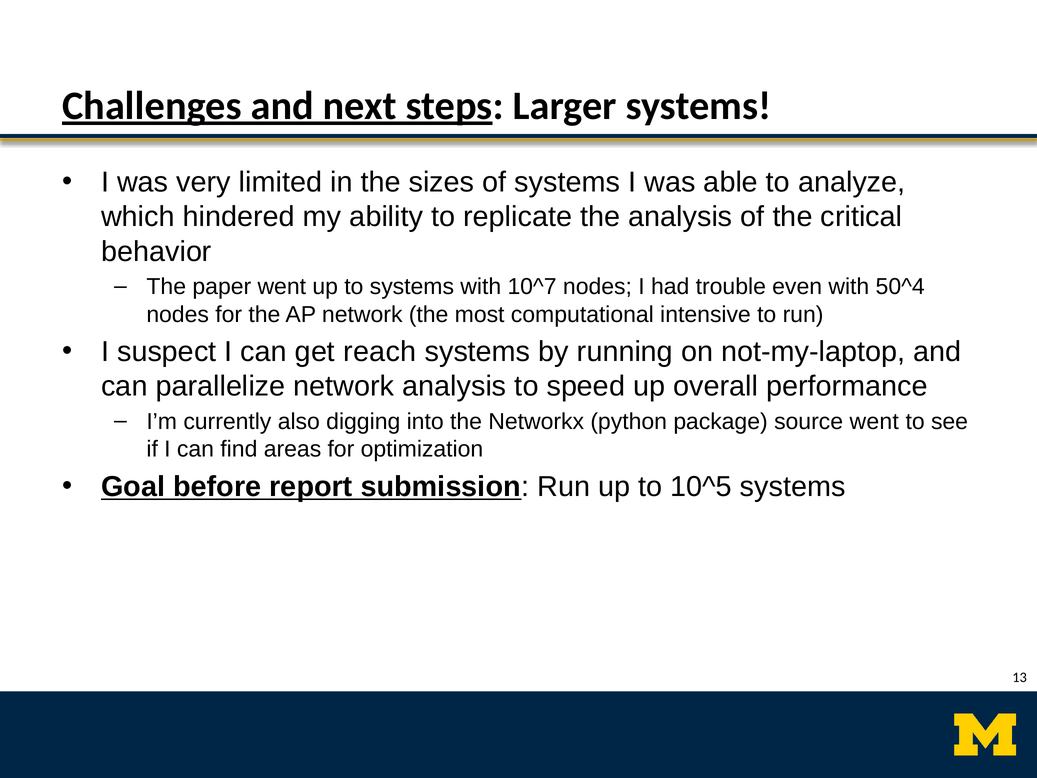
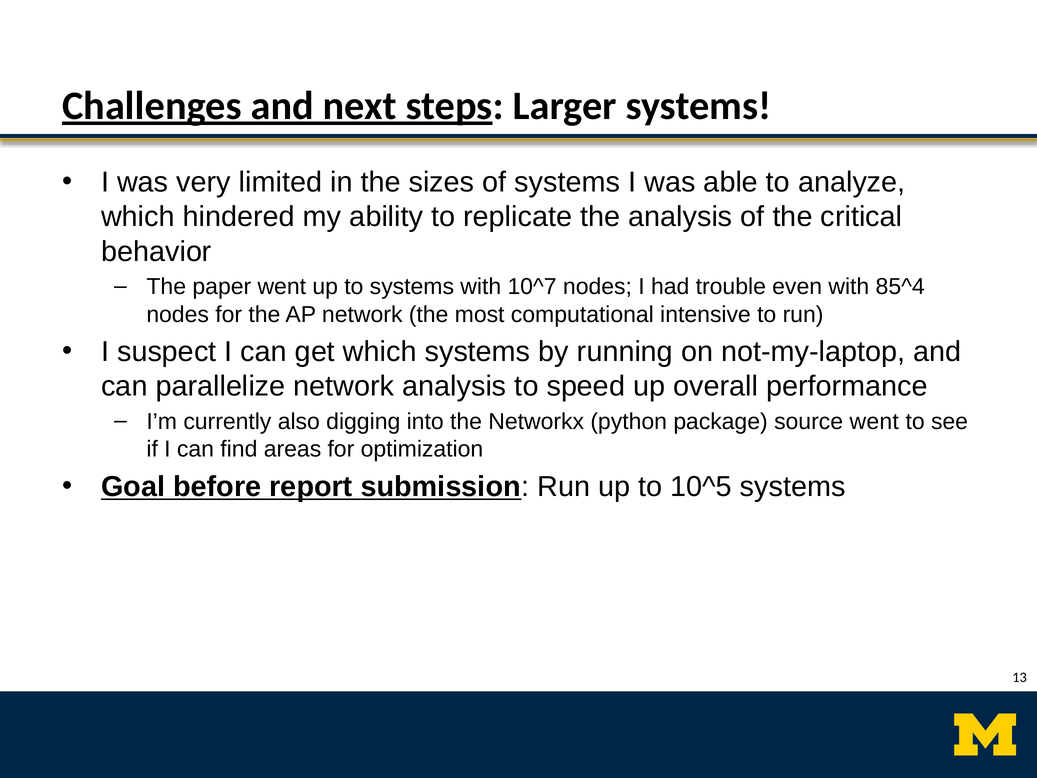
50^4: 50^4 -> 85^4 (900, 287)
get reach: reach -> which (380, 352)
